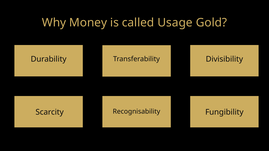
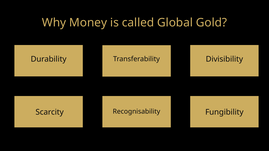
Usage: Usage -> Global (175, 23)
